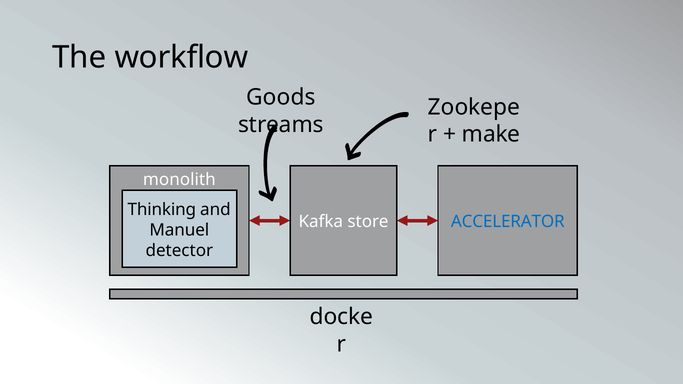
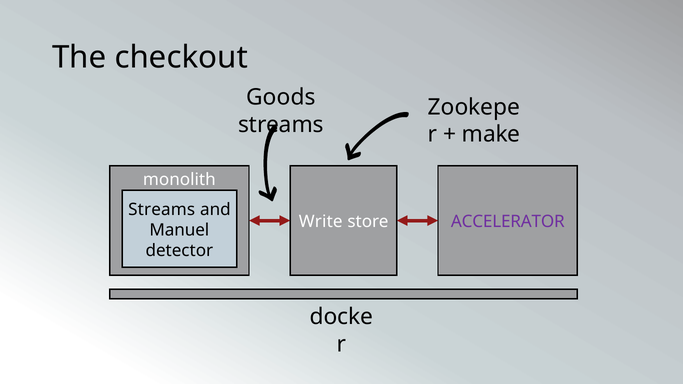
workflow: workflow -> checkout (181, 57)
Thinking: Thinking -> Streams (162, 210)
Kafka: Kafka -> Write (321, 222)
ACCELERATOR colour: blue -> purple (508, 222)
